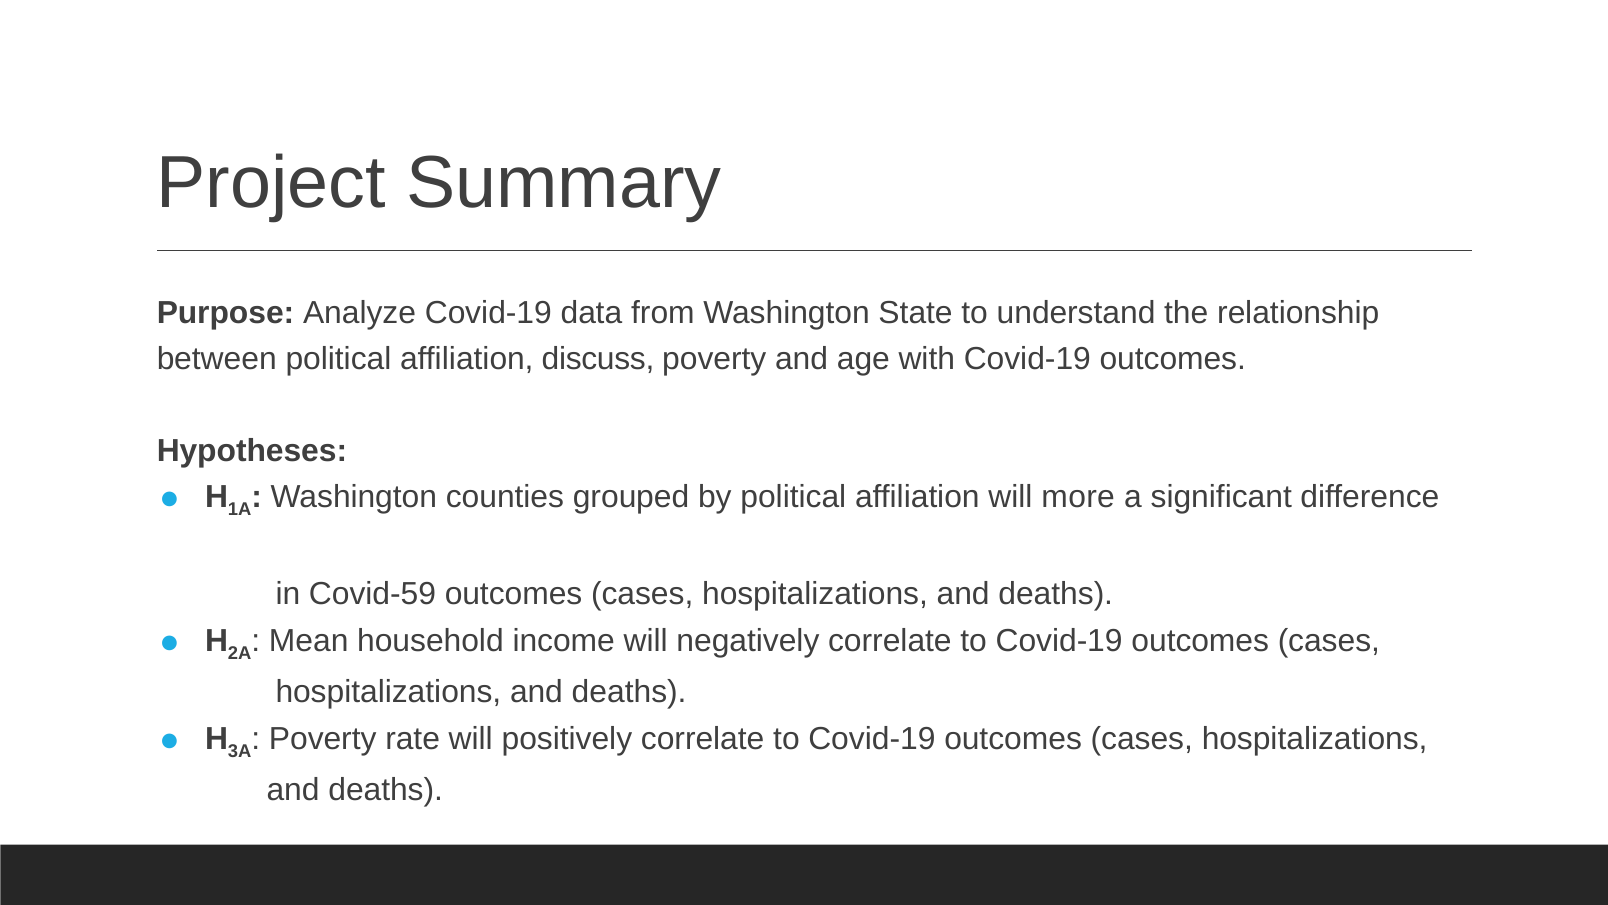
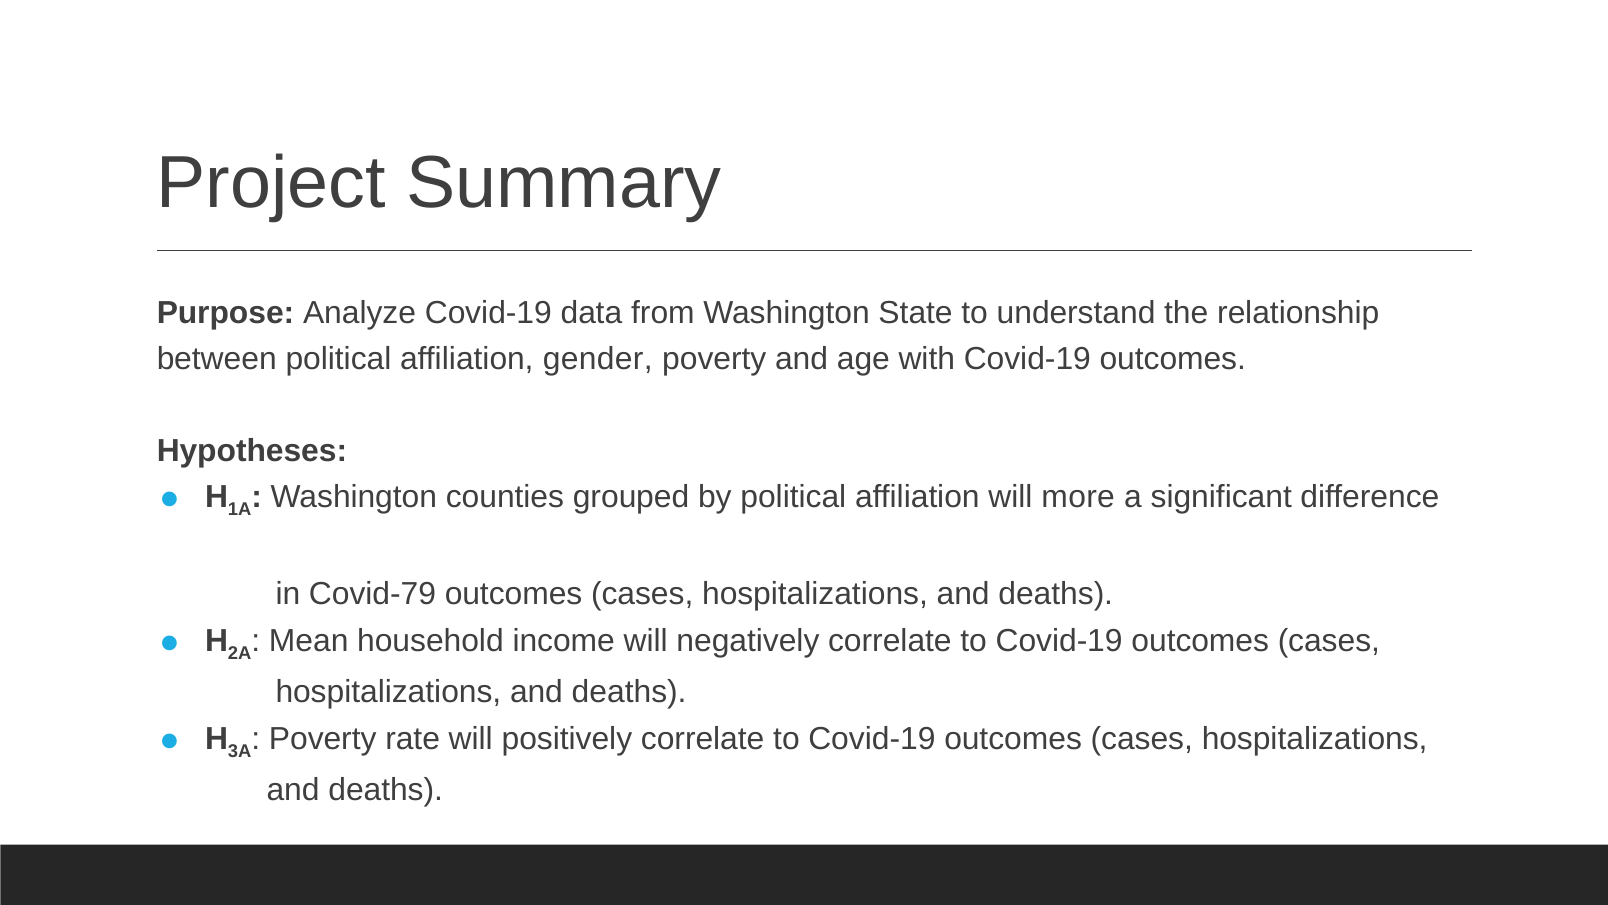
discuss: discuss -> gender (598, 359)
Covid-59: Covid-59 -> Covid-79 (372, 594)
